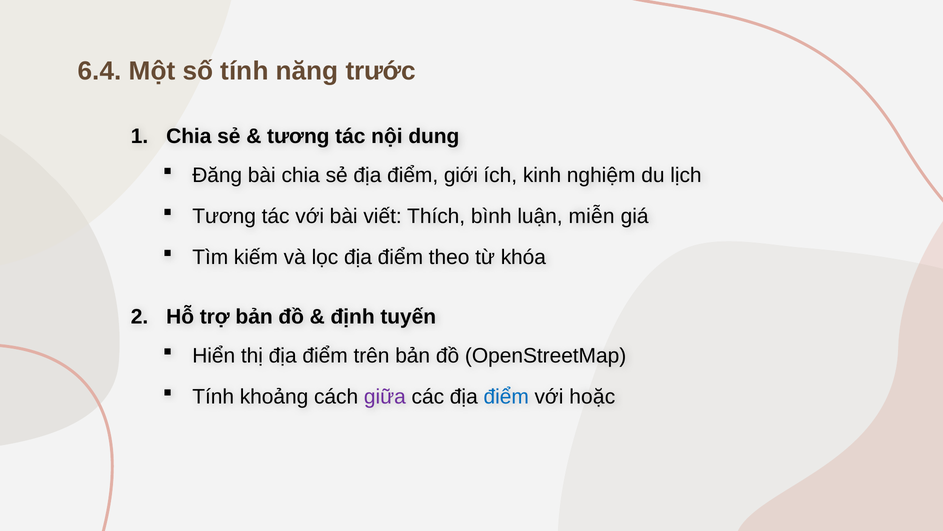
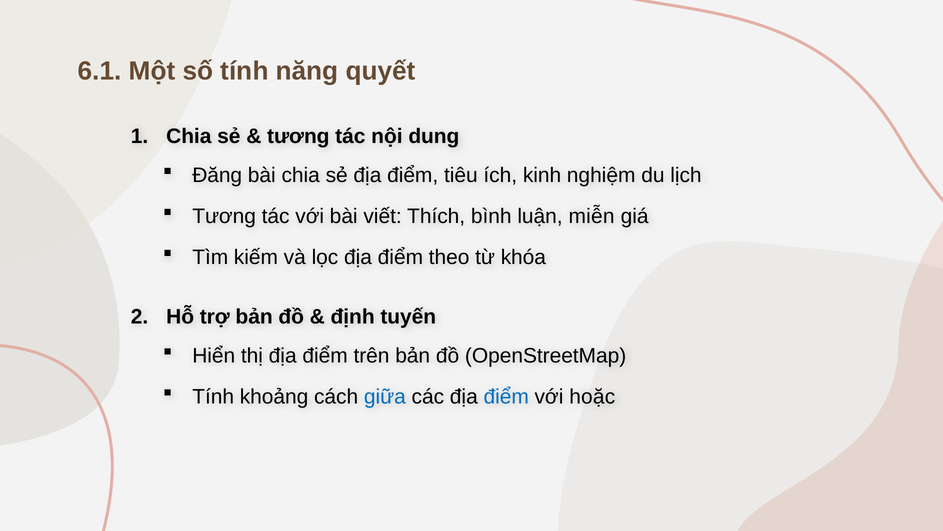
6.4: 6.4 -> 6.1 (100, 71)
trước: trước -> quyết (381, 71)
giới: giới -> tiêu (461, 175)
giữa colour: purple -> blue (385, 396)
